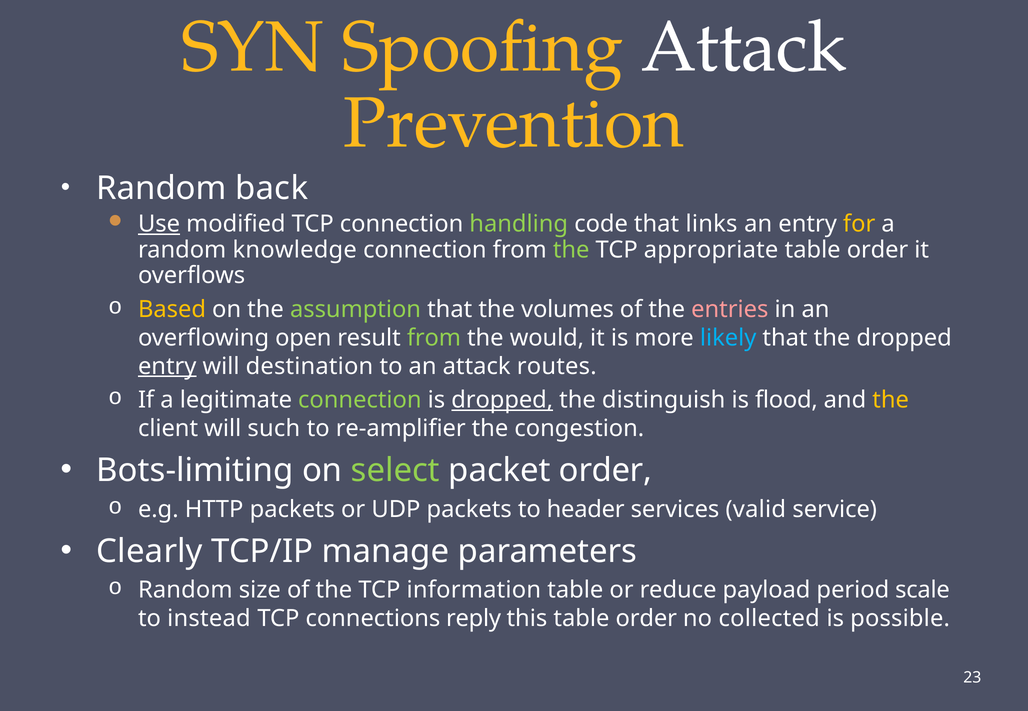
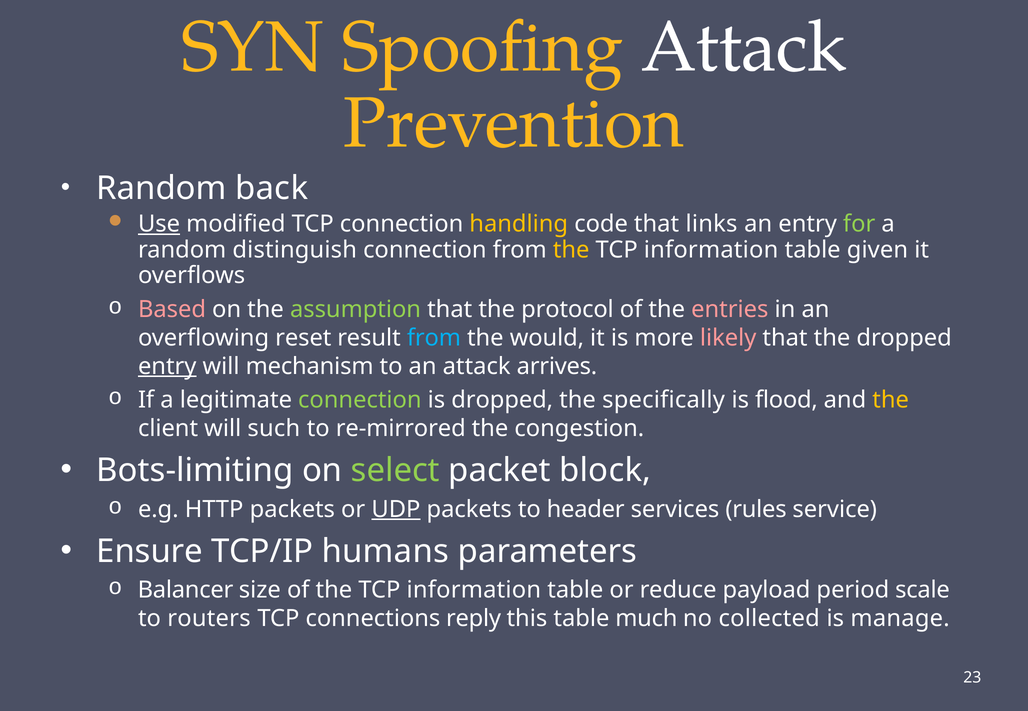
handling colour: light green -> yellow (519, 224)
for colour: yellow -> light green (859, 224)
knowledge: knowledge -> distinguish (295, 250)
the colour: light green -> yellow (571, 250)
appropriate: appropriate -> information (711, 250)
order: order -> given (877, 250)
Based colour: yellow -> pink (172, 310)
volumes: volumes -> protocol (567, 310)
open: open -> reset (303, 338)
from colour: light green -> light blue (434, 338)
likely colour: light blue -> pink (728, 338)
destination: destination -> mechanism (310, 367)
routes: routes -> arrives (557, 367)
dropped underline: present -> none (502, 400)
distinguish: distinguish -> specifically (664, 400)
re-amplifier: re-amplifier -> re-mirrored (401, 429)
packet order: order -> block (605, 471)
UDP underline: none -> present (396, 510)
valid: valid -> rules (756, 510)
Clearly: Clearly -> Ensure (150, 552)
manage: manage -> humans (385, 552)
Random: Random -> Balancer (185, 590)
instead: instead -> routers (209, 619)
this table order: order -> much (646, 619)
possible: possible -> manage (900, 619)
